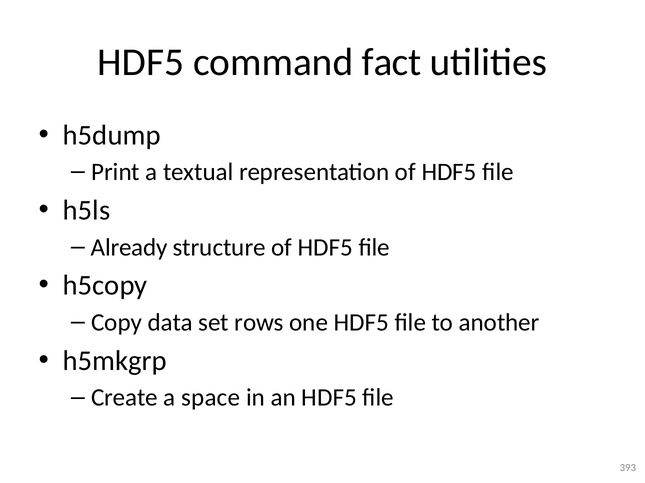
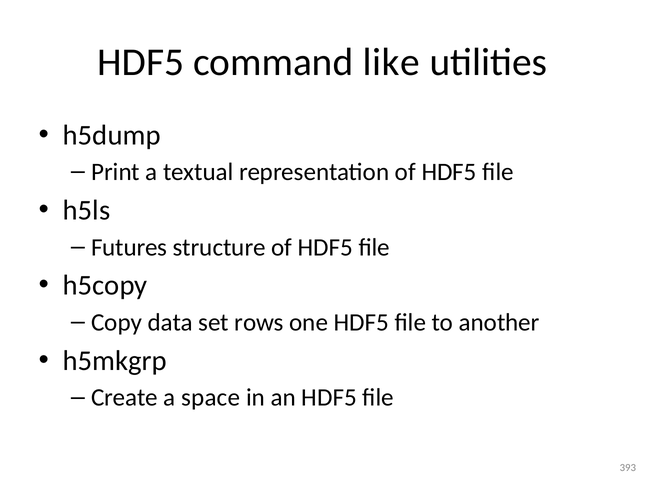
fact: fact -> like (391, 62)
Already: Already -> Futures (129, 248)
